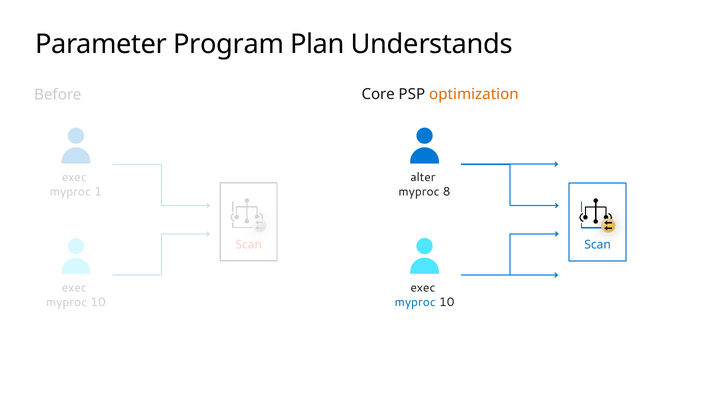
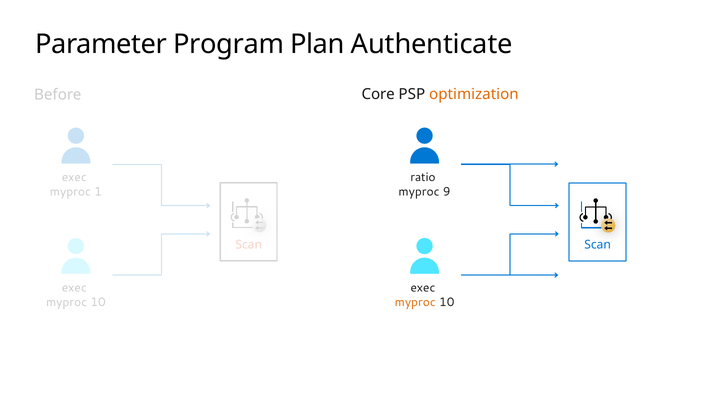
Understands: Understands -> Authenticate (432, 44)
alter: alter -> ratio (423, 177)
8: 8 -> 9 (447, 192)
myproc colour: blue -> orange (415, 302)
